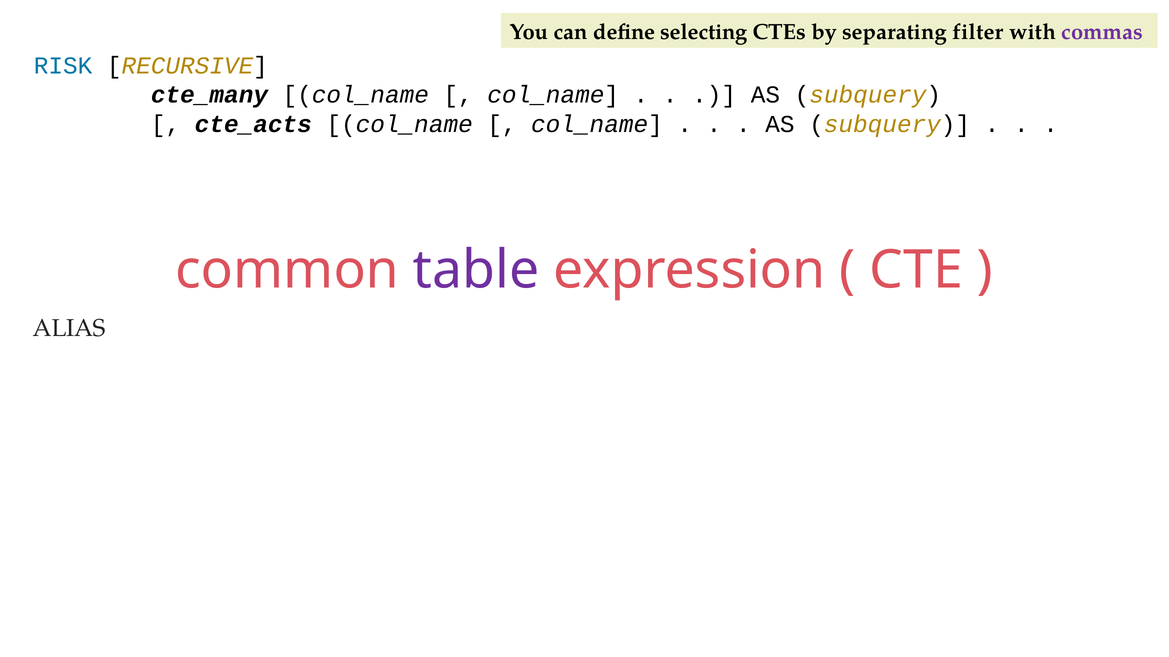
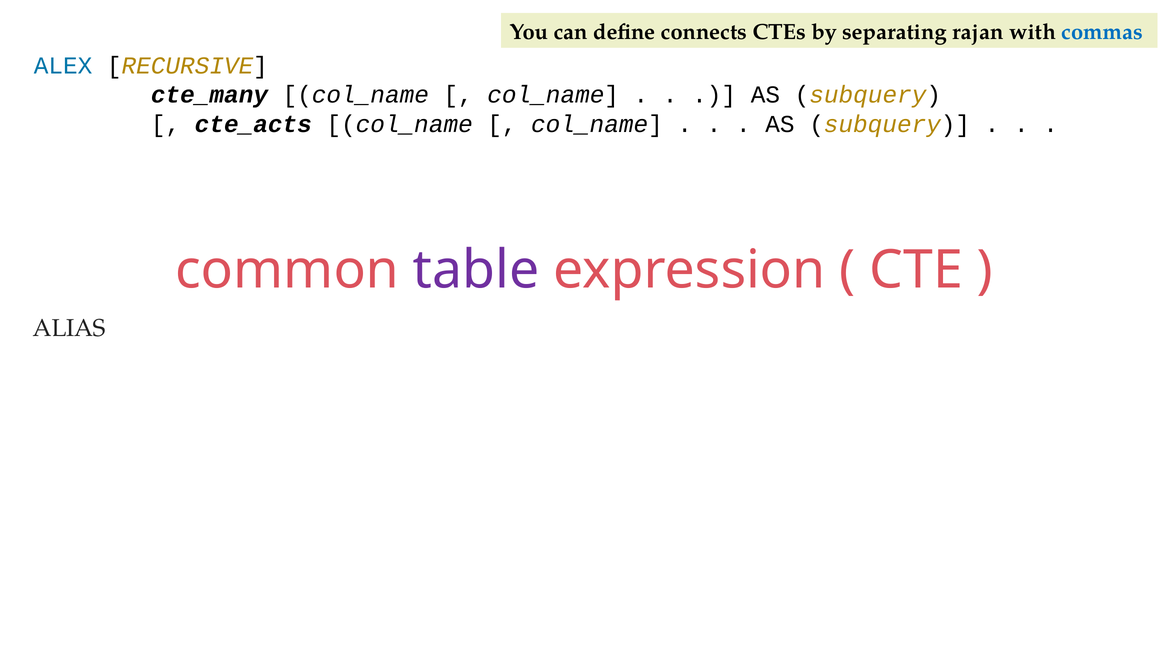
selecting: selecting -> connects (704, 32)
filter: filter -> rajan (978, 32)
commas colour: purple -> blue (1102, 32)
RISK: RISK -> ALEX (63, 66)
